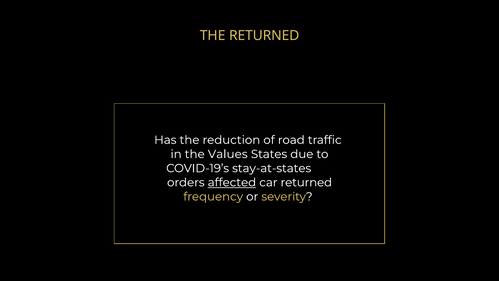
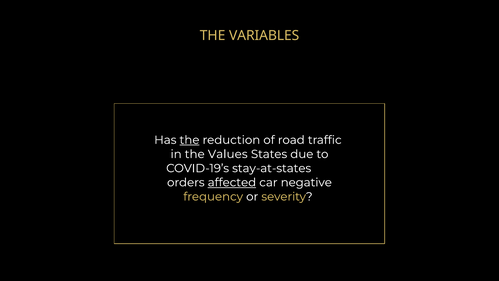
THE RETURNED: RETURNED -> VARIABLES (264, 35)
the underline: none -> present (189, 140)
car returned: returned -> negative (306, 182)
